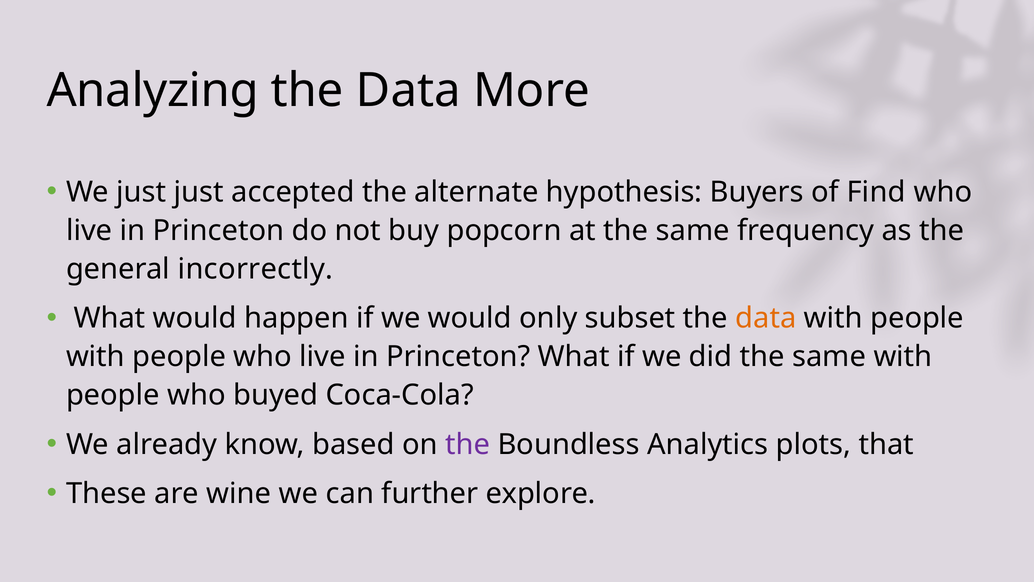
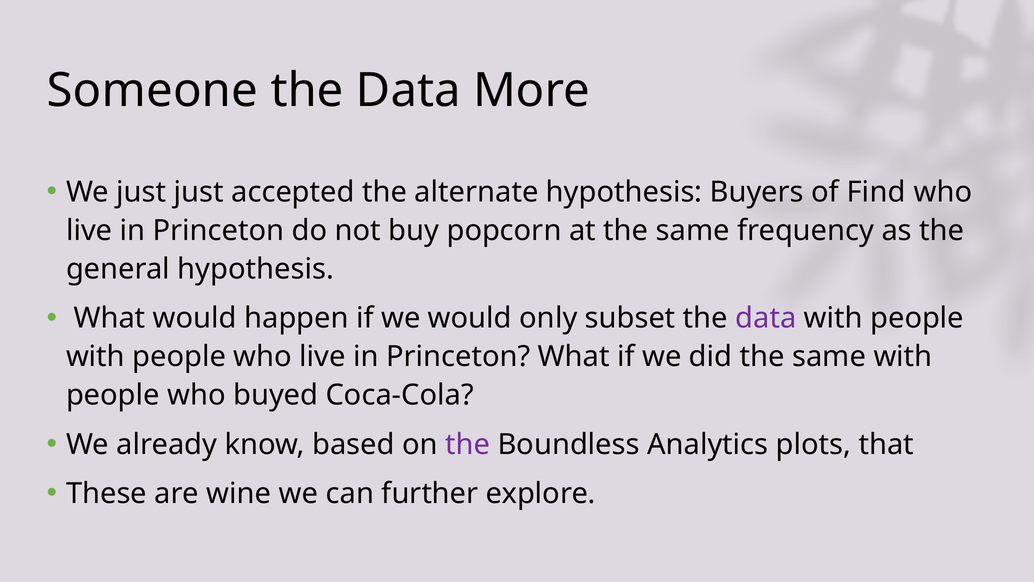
Analyzing: Analyzing -> Someone (152, 91)
general incorrectly: incorrectly -> hypothesis (256, 269)
data colour: orange -> purple (766, 318)
